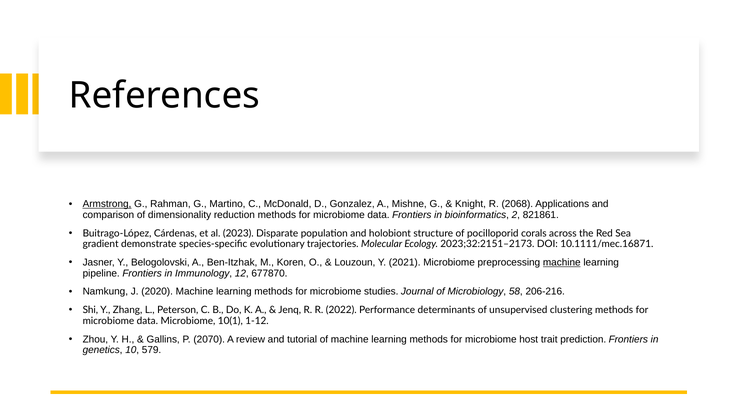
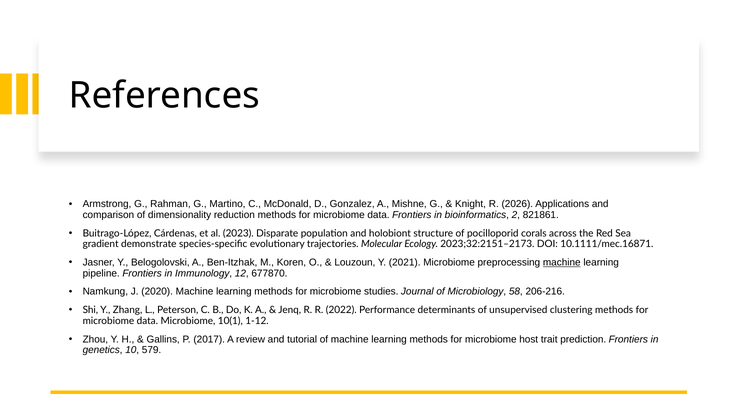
Armstrong underline: present -> none (107, 204)
2068: 2068 -> 2026 (517, 204)
2070: 2070 -> 2017 (209, 339)
